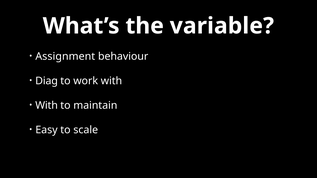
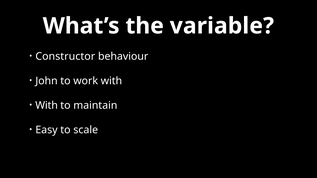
Assignment: Assignment -> Constructor (65, 56)
Diag: Diag -> John (47, 81)
